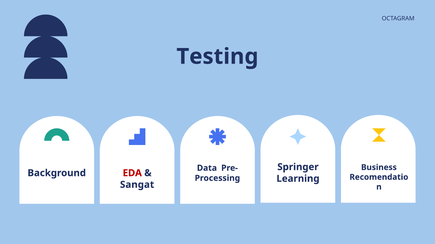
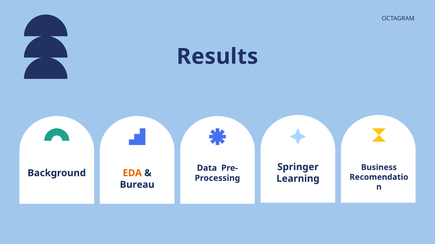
Testing: Testing -> Results (217, 57)
EDA colour: red -> orange (132, 173)
Sangat: Sangat -> Bureau (137, 185)
